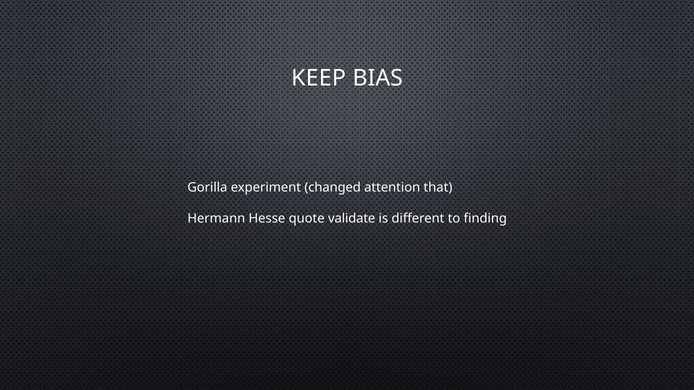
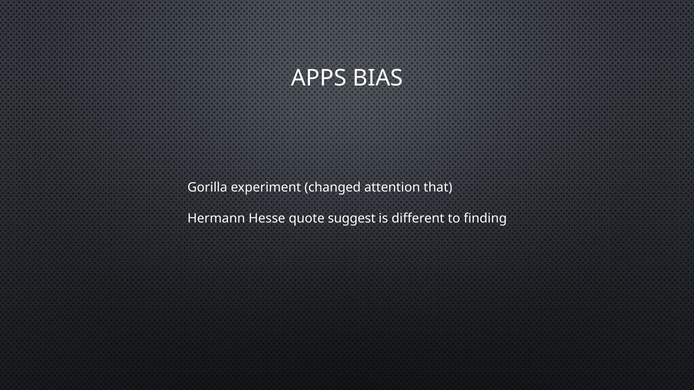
KEEP: KEEP -> APPS (319, 78)
validate: validate -> suggest (352, 219)
